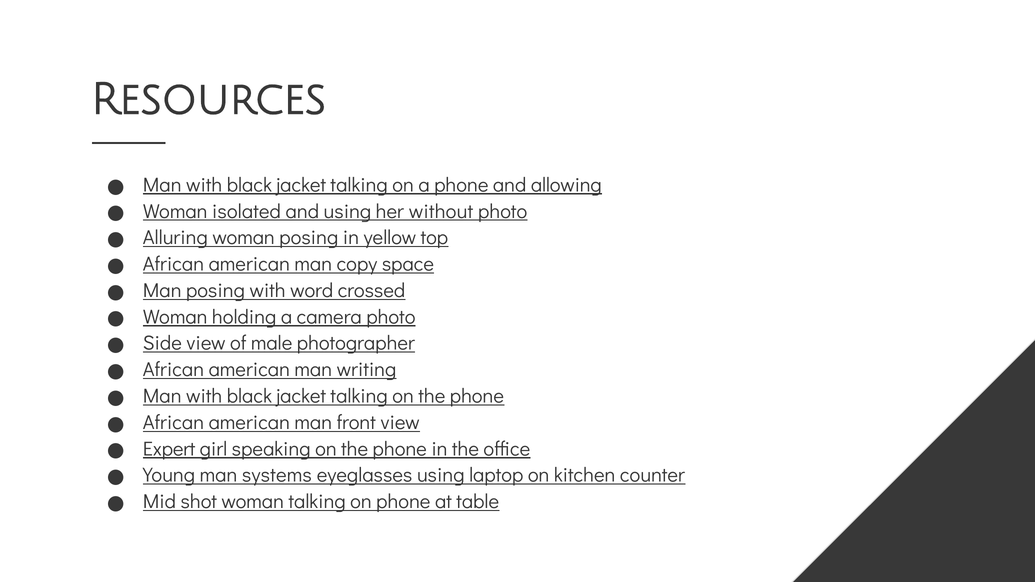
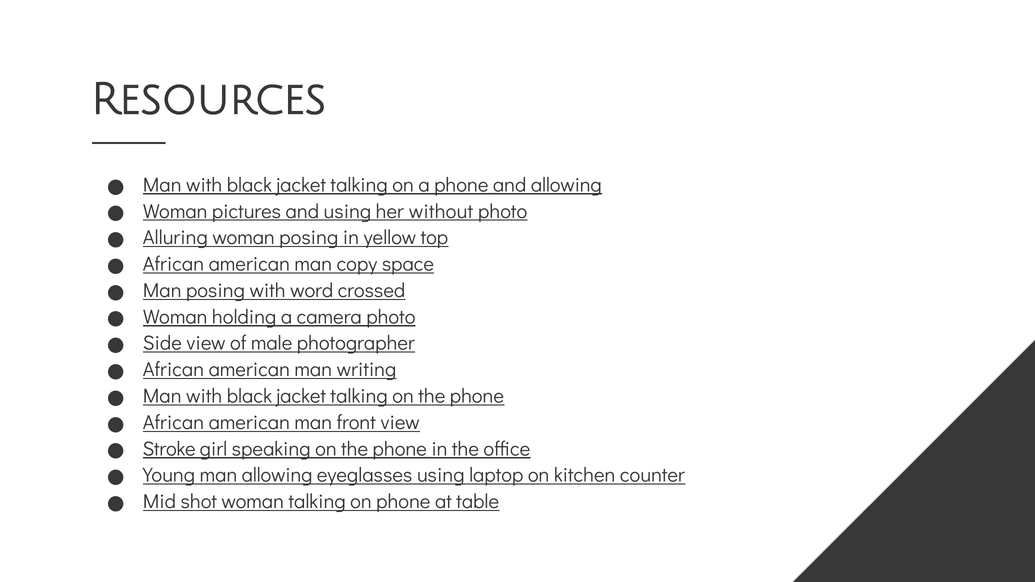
isolated: isolated -> pictures (247, 211)
Expert: Expert -> Stroke (169, 449)
man systems: systems -> allowing (277, 475)
